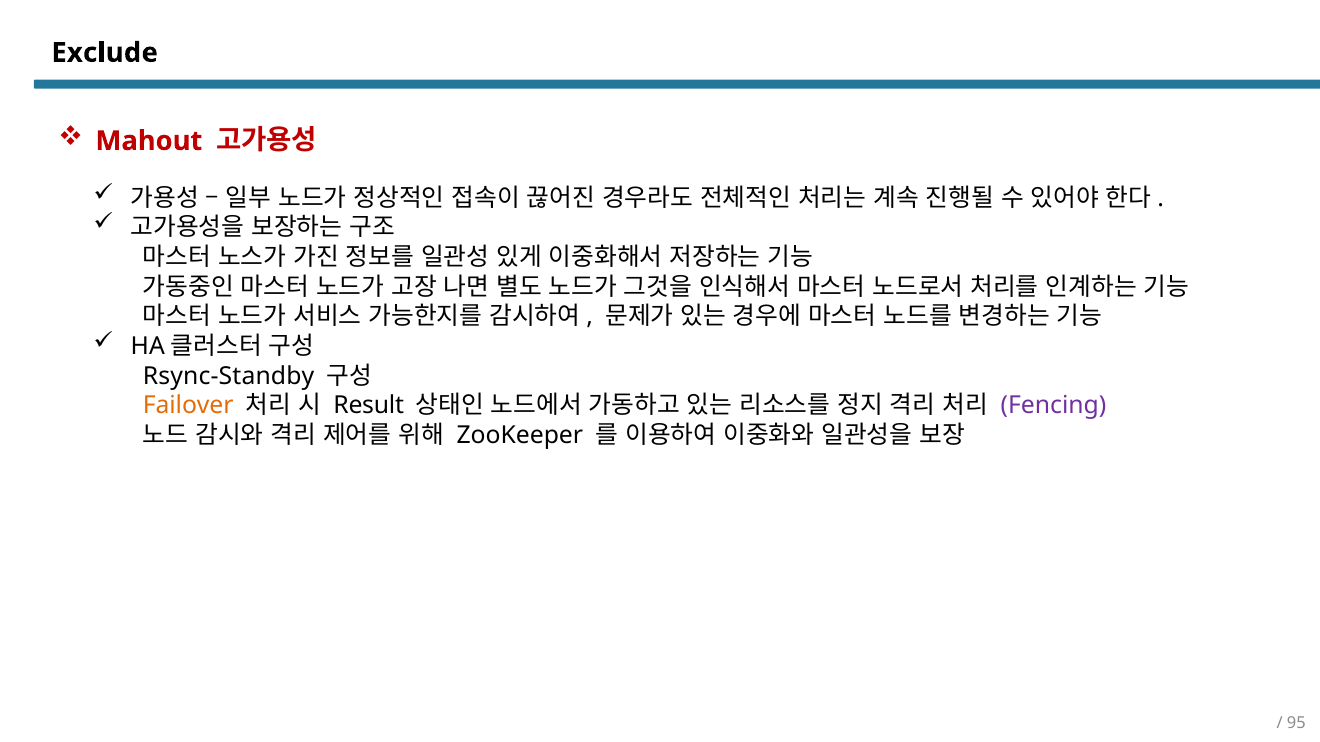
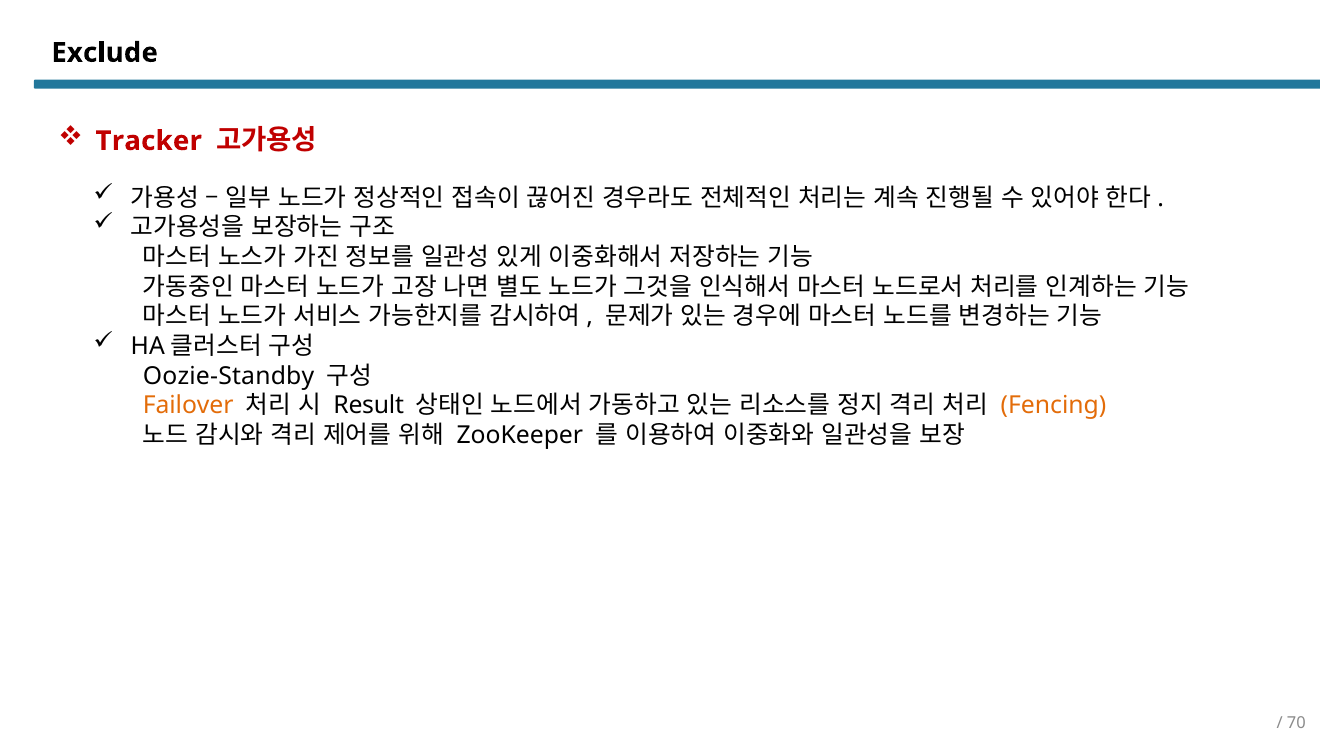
Mahout: Mahout -> Tracker (149, 141)
Rsync-Standby: Rsync-Standby -> Oozie-Standby (229, 376)
Fencing colour: purple -> orange (1054, 406)
95: 95 -> 70 (1296, 723)
